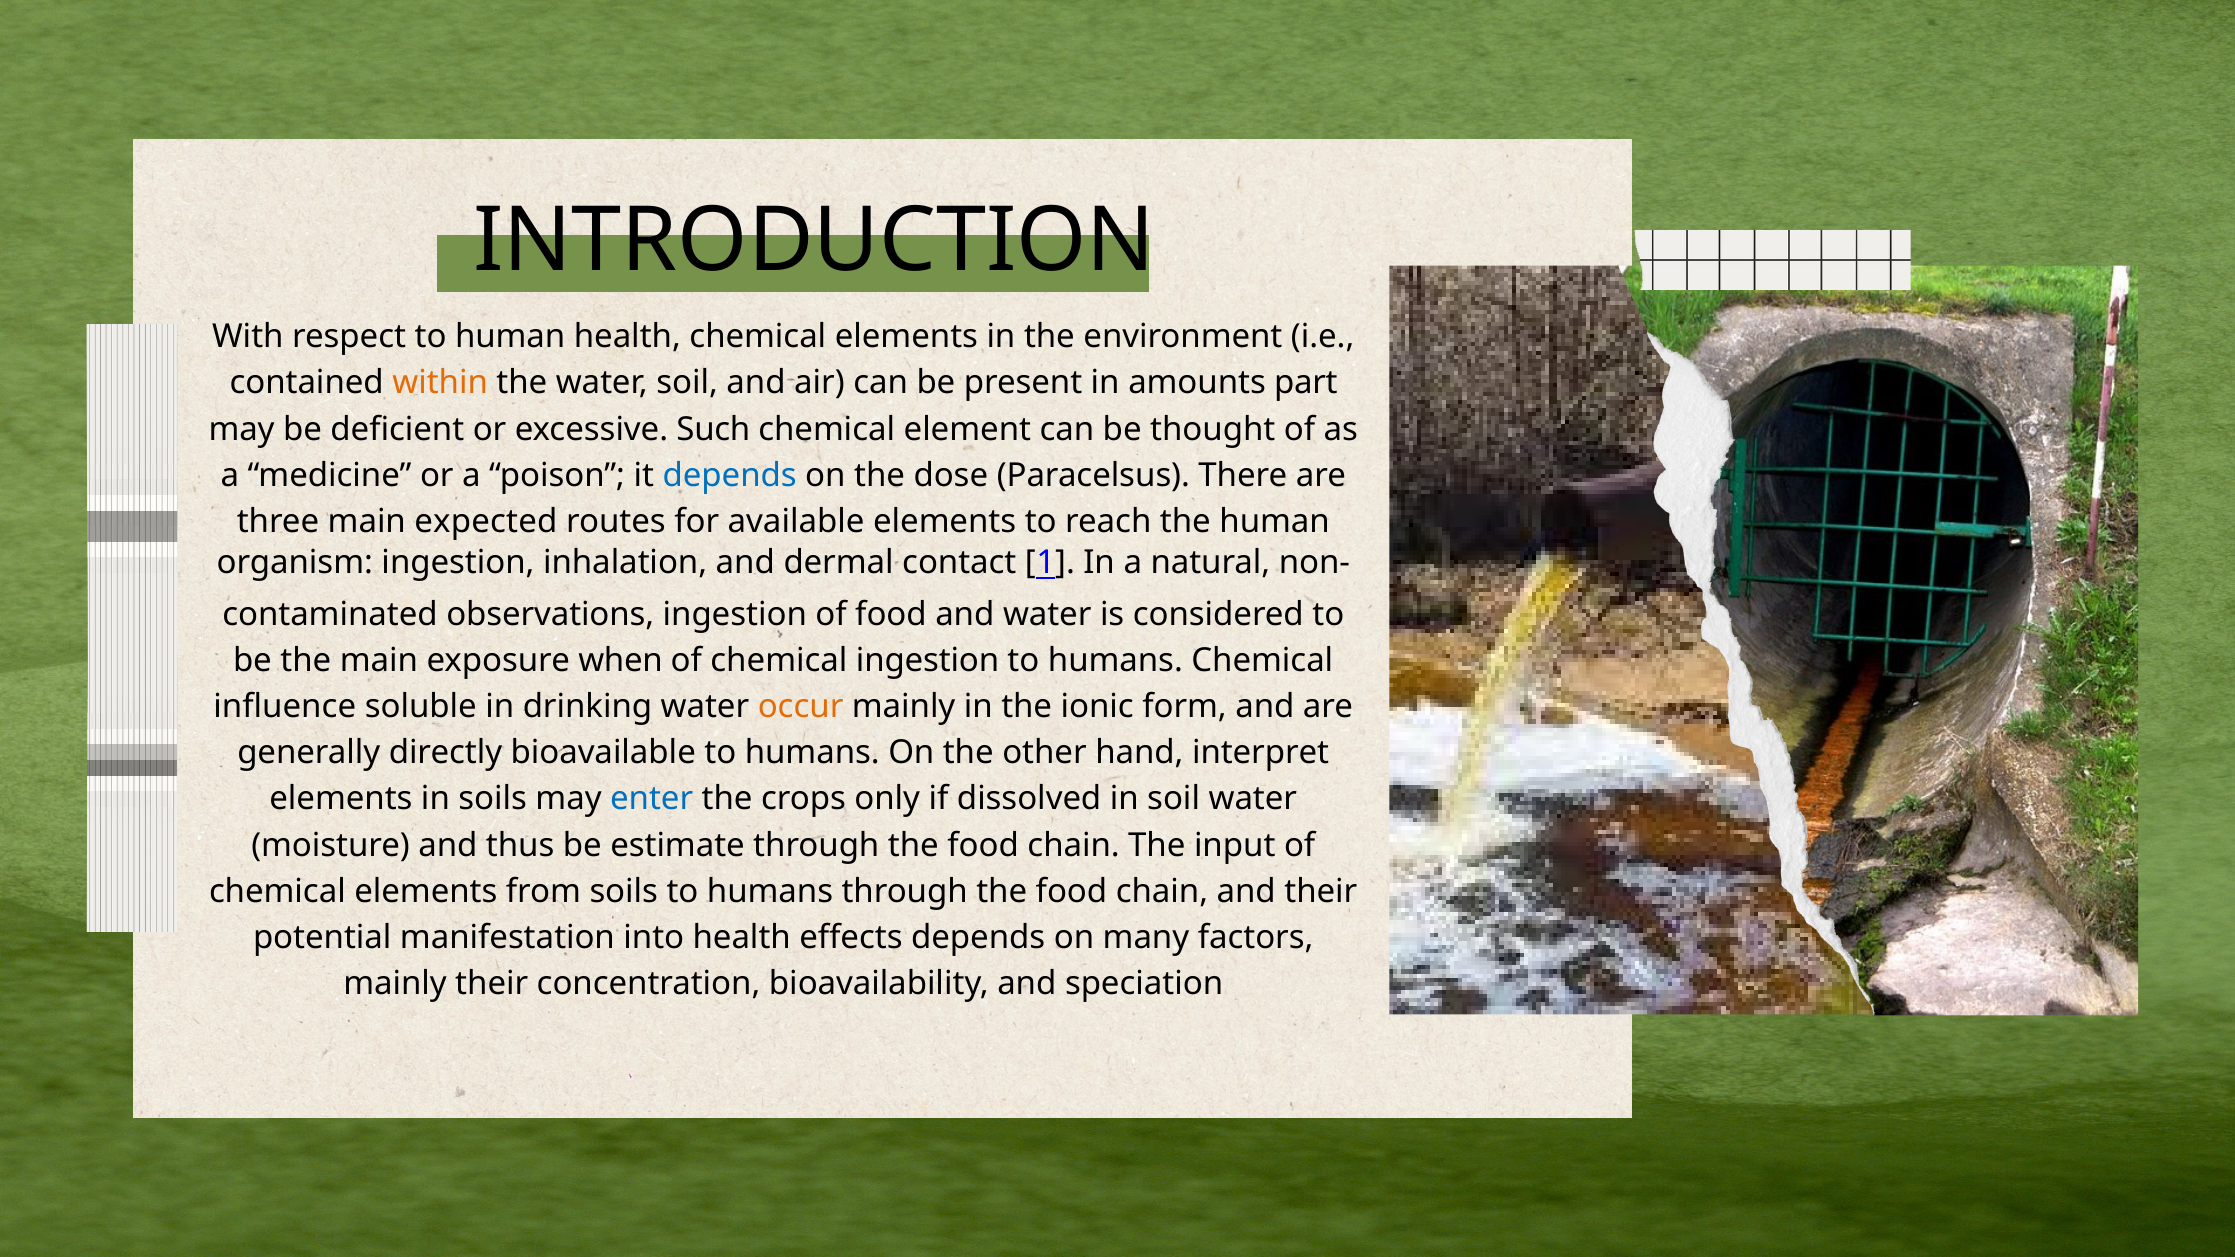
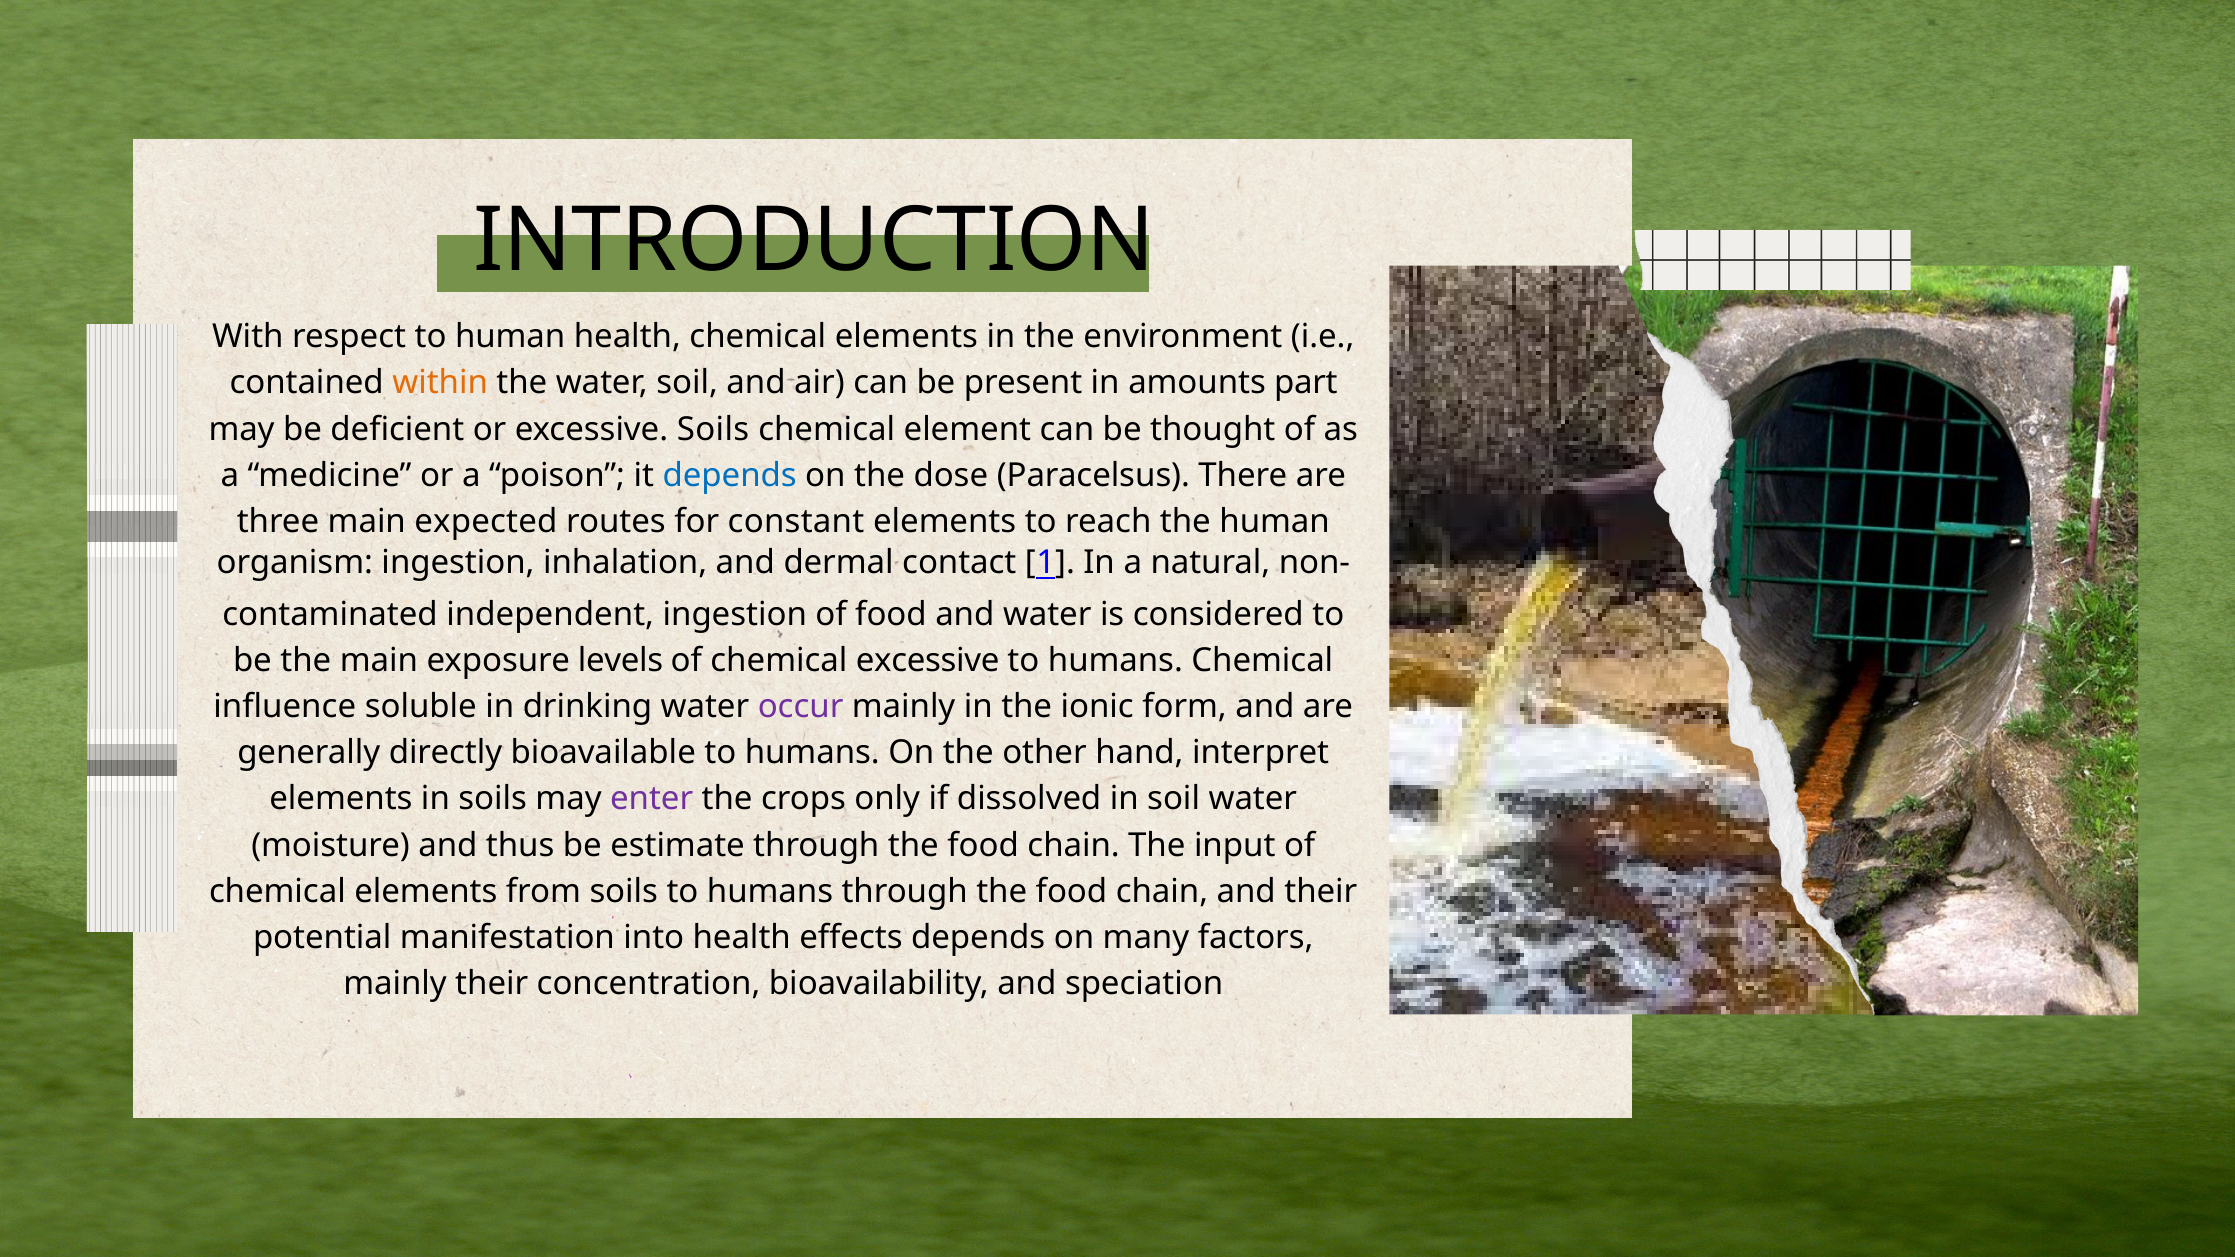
excessive Such: Such -> Soils (713, 429)
available: available -> constant (796, 522)
observations: observations -> independent (550, 614)
when: when -> levels (621, 660)
chemical ingestion: ingestion -> excessive (928, 660)
occur colour: orange -> purple (801, 707)
enter colour: blue -> purple (652, 799)
